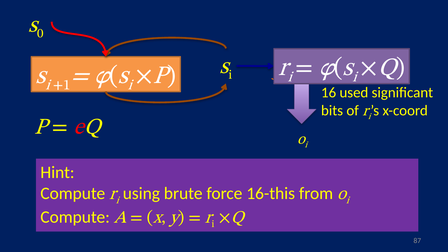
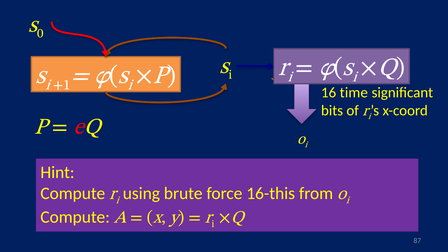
used: used -> time (354, 93)
